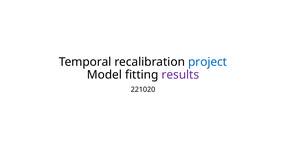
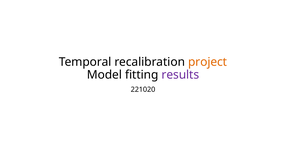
project colour: blue -> orange (208, 62)
